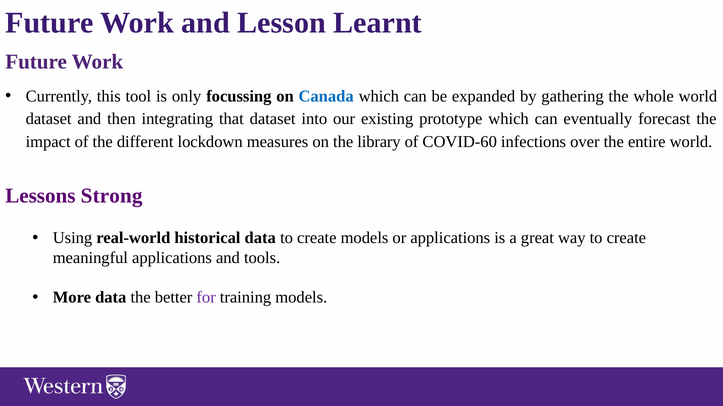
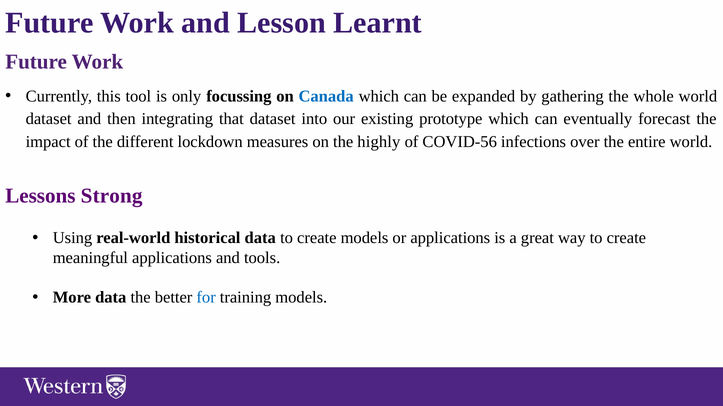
library: library -> highly (379, 142)
COVID-60: COVID-60 -> COVID-56 (460, 142)
for colour: purple -> blue (206, 298)
